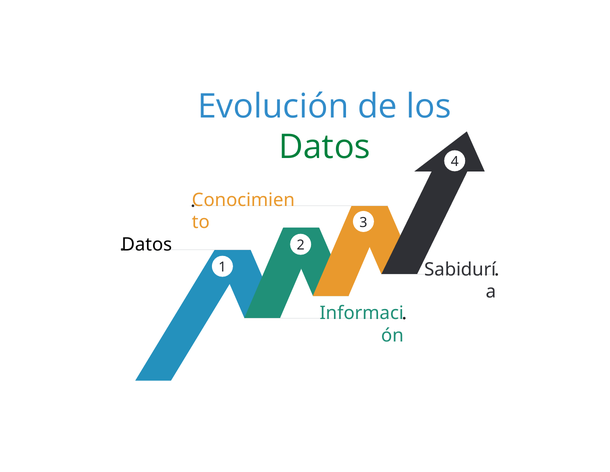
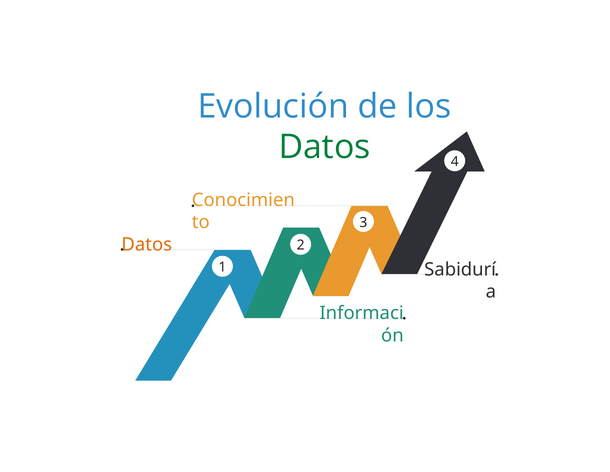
Datos colour: black -> orange (147, 244)
